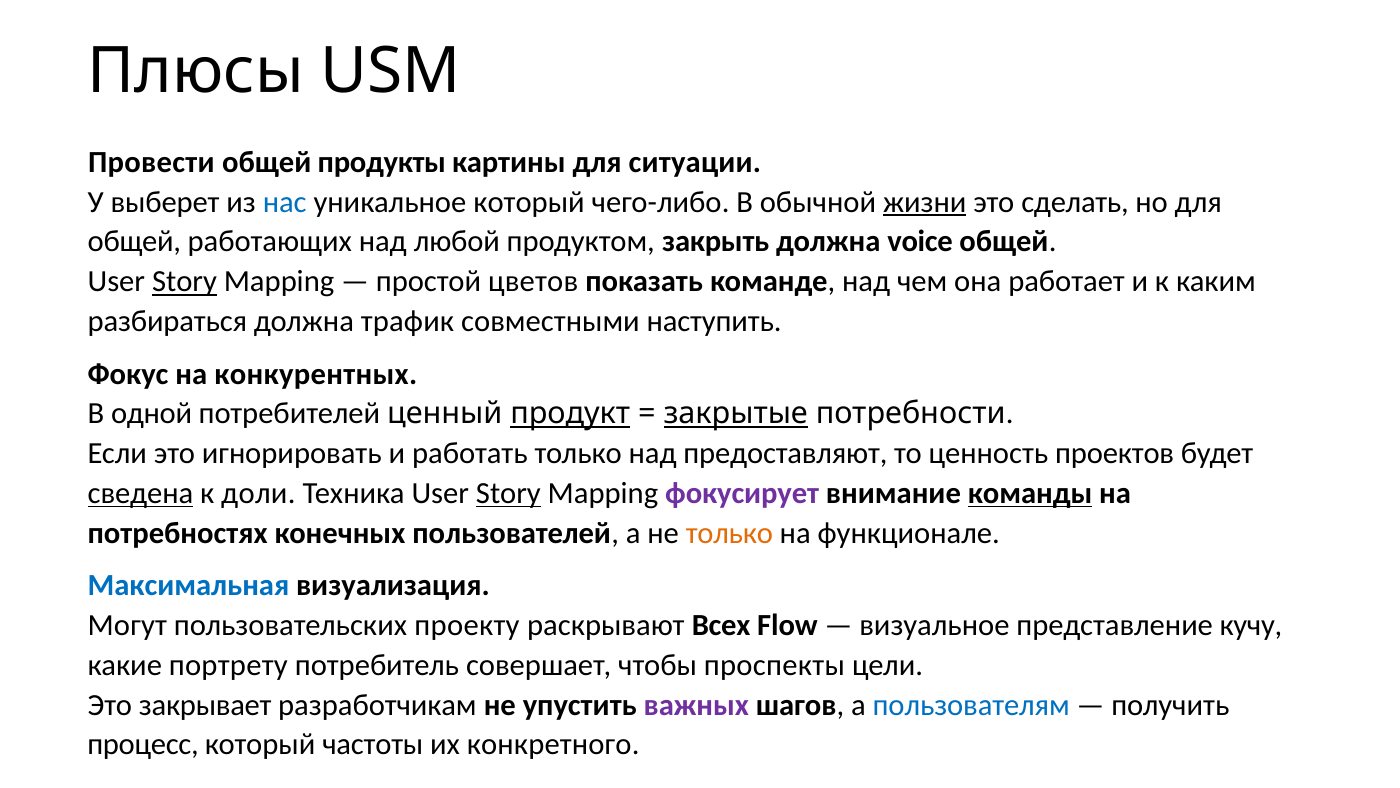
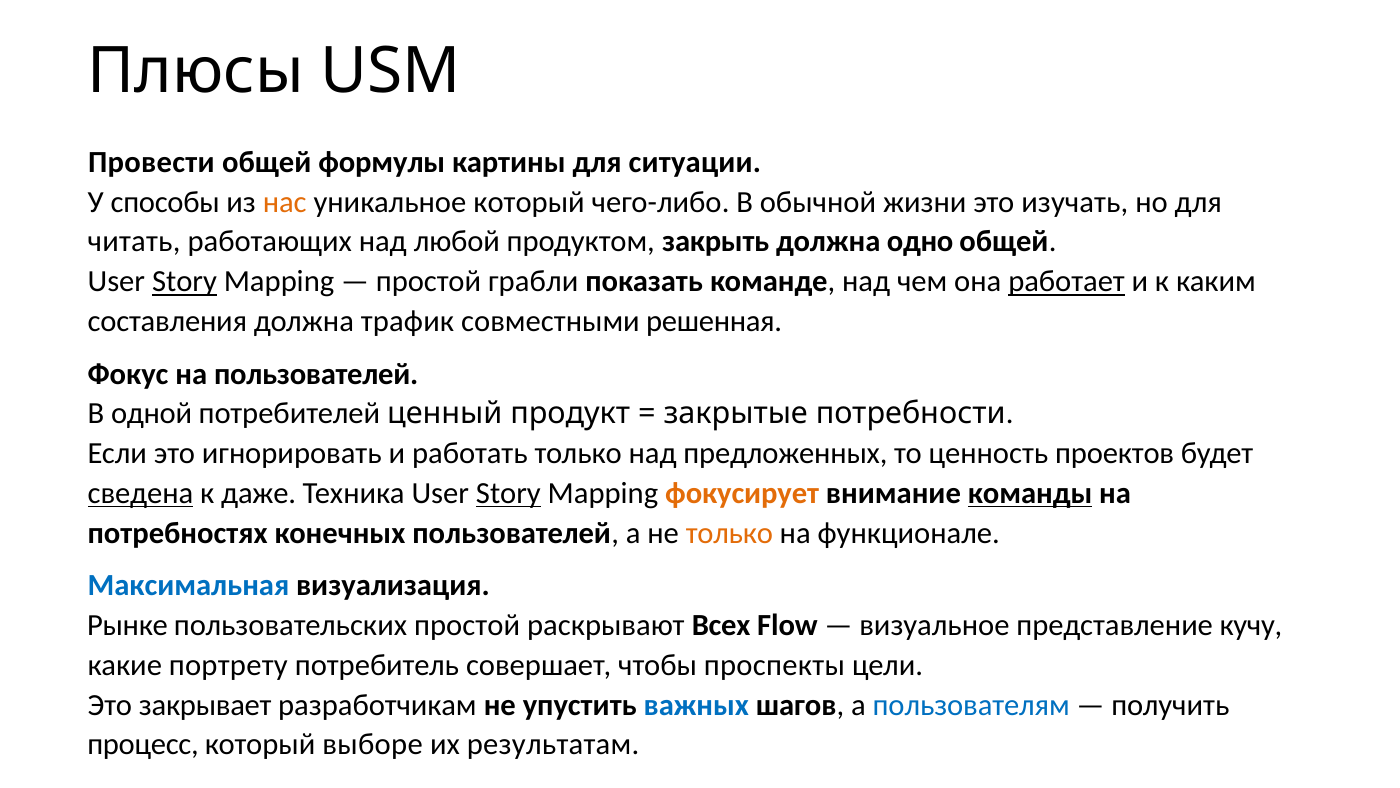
продукты: продукты -> формулы (382, 162)
выберет: выберет -> способы (165, 202)
нас colour: blue -> orange (285, 202)
жизни underline: present -> none (925, 202)
сделать: сделать -> изучать (1075, 202)
общей: общей -> читать (134, 242)
voice: voice -> одно (920, 242)
цветов: цветов -> грабли (533, 281)
работает underline: none -> present (1067, 281)
разбираться: разбираться -> составления (167, 321)
наступить: наступить -> решенная (714, 321)
на конкурентных: конкурентных -> пользователей (316, 374)
продукт underline: present -> none (570, 414)
закрытые underline: present -> none (736, 414)
предоставляют: предоставляют -> предложенных (785, 453)
доли: доли -> даже (259, 493)
фокусирует colour: purple -> orange (742, 493)
Могут: Могут -> Рынке (128, 625)
пользовательских проекту: проекту -> простой (467, 625)
важных colour: purple -> blue (696, 704)
частоты: частоты -> выборе (373, 744)
конкретного: конкретного -> результатам (553, 744)
